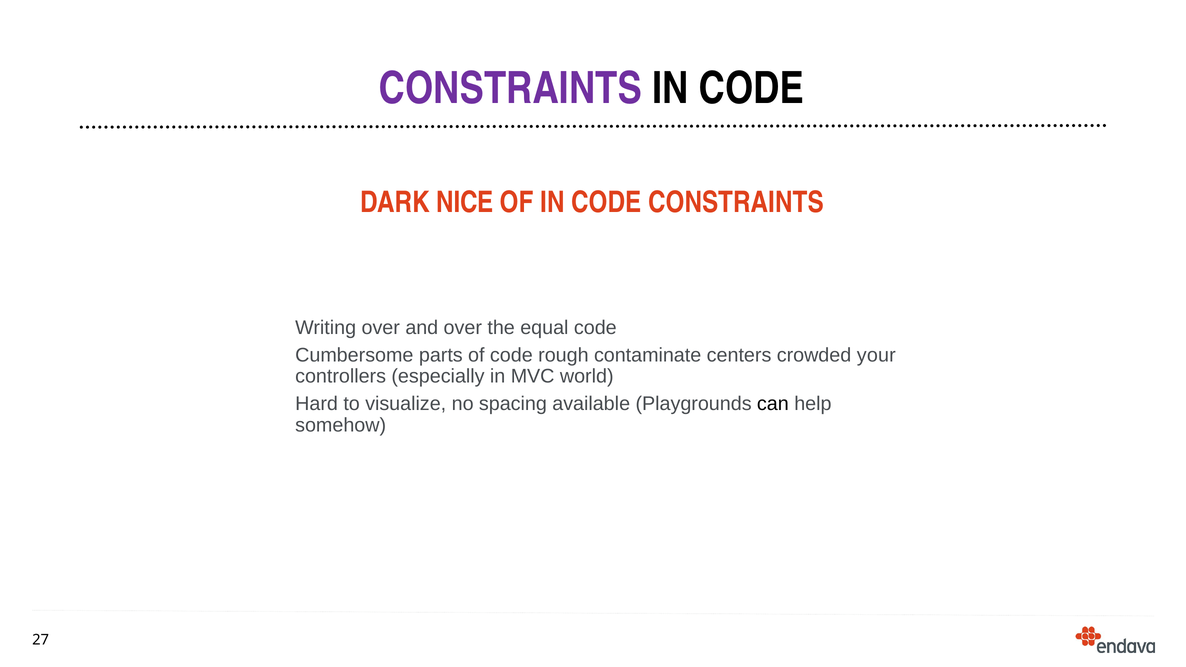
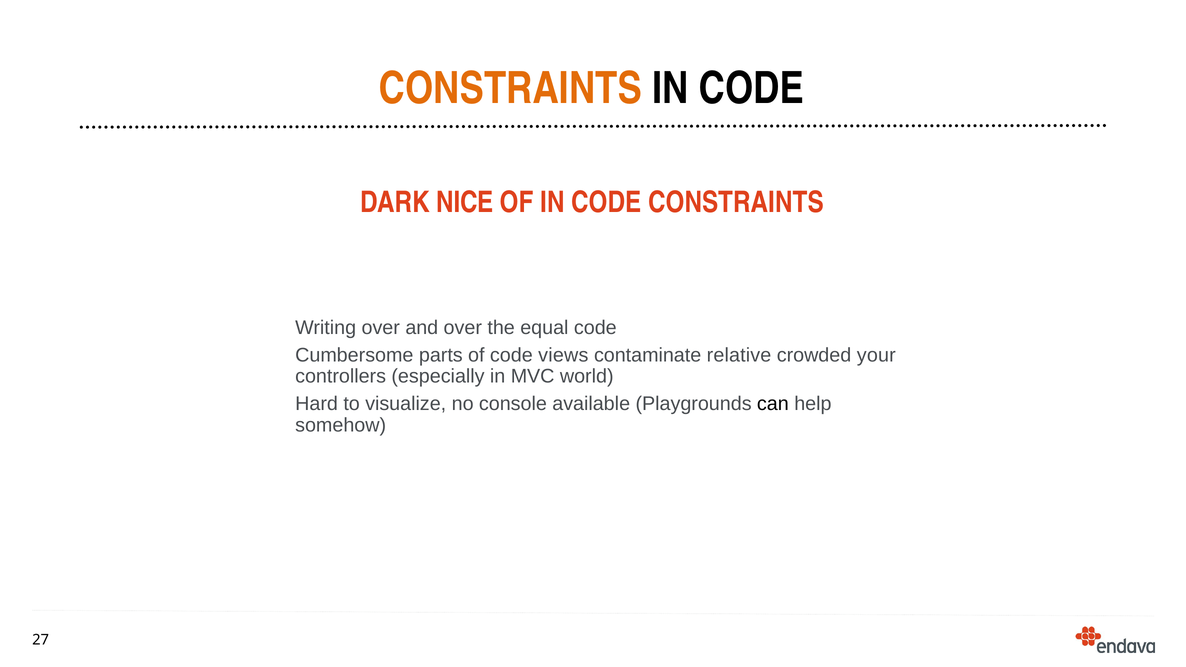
CONSTRAINTS colour: purple -> orange (510, 89)
rough: rough -> views (563, 355)
centers: centers -> relative (739, 355)
spacing: spacing -> console (513, 404)
